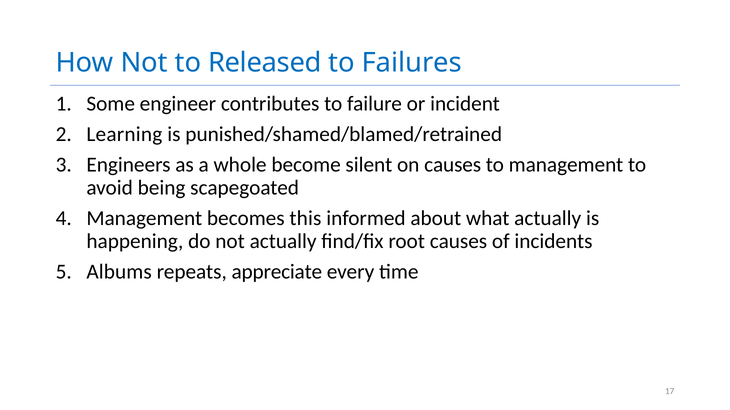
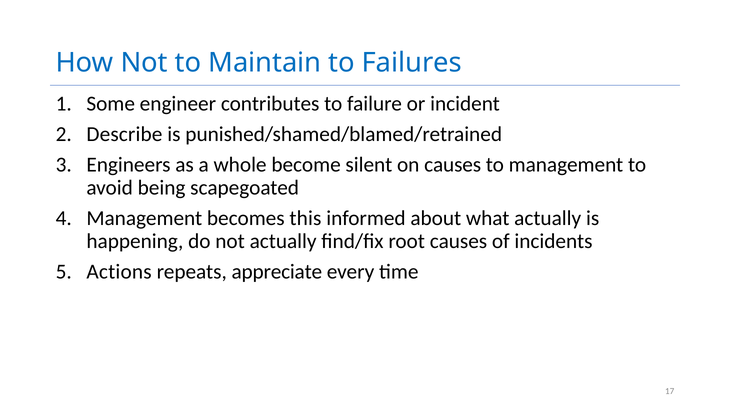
Released: Released -> Maintain (265, 63)
Learning: Learning -> Describe (124, 134)
Albums: Albums -> Actions (119, 272)
